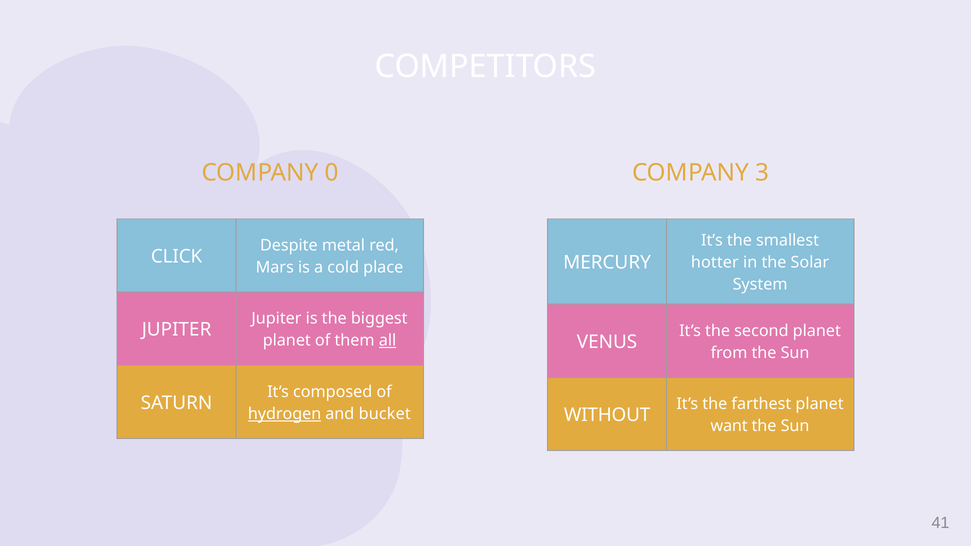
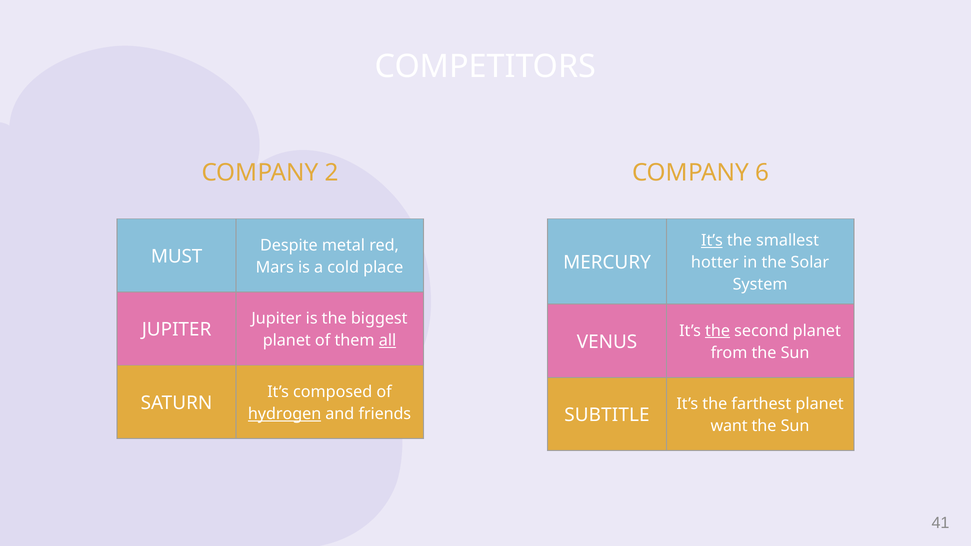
0: 0 -> 2 (332, 173)
3: 3 -> 6 (762, 173)
It’s underline: none -> present (712, 240)
CLICK: CLICK -> MUST (177, 257)
the underline: none -> present (718, 331)
bucket: bucket -> friends (385, 414)
WITHOUT: WITHOUT -> SUBTITLE (607, 415)
